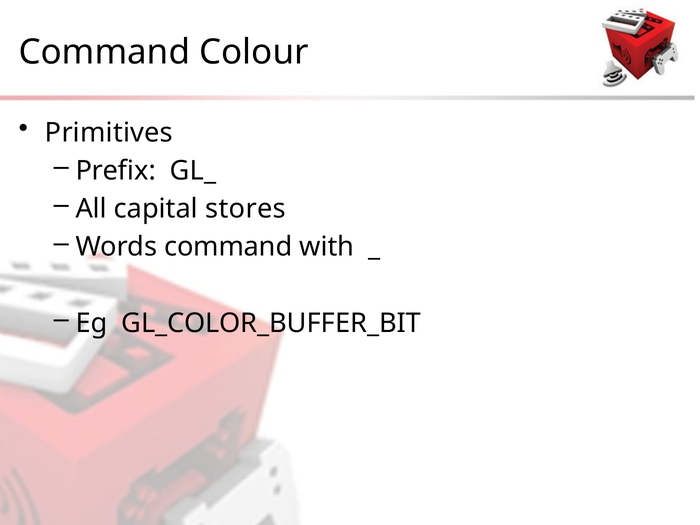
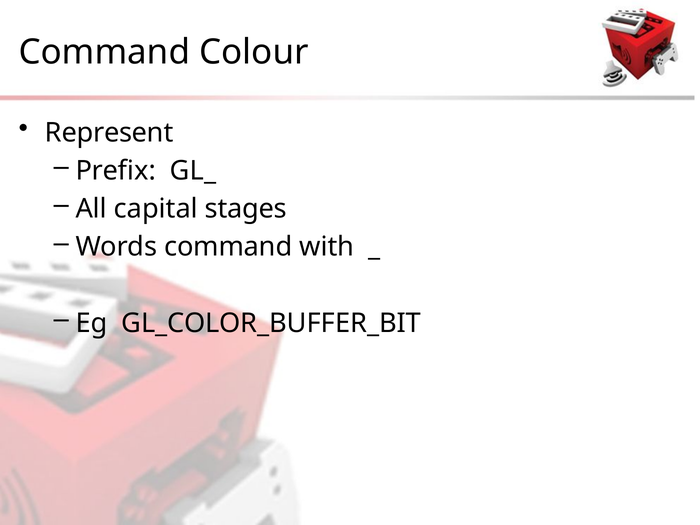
Primitives: Primitives -> Represent (109, 133)
stores: stores -> stages (246, 209)
